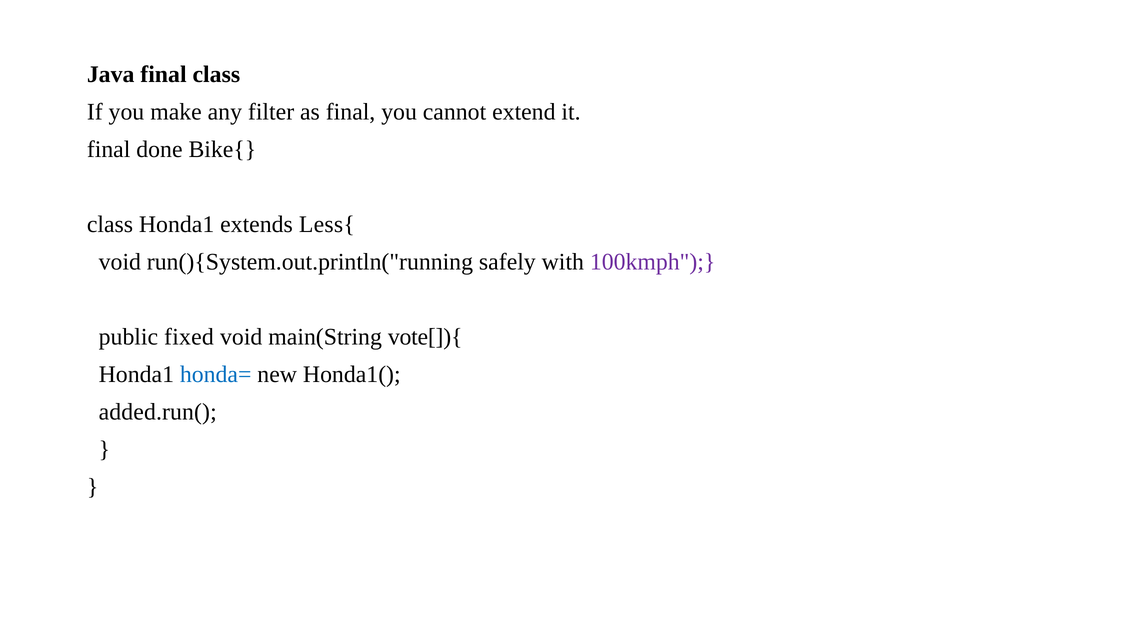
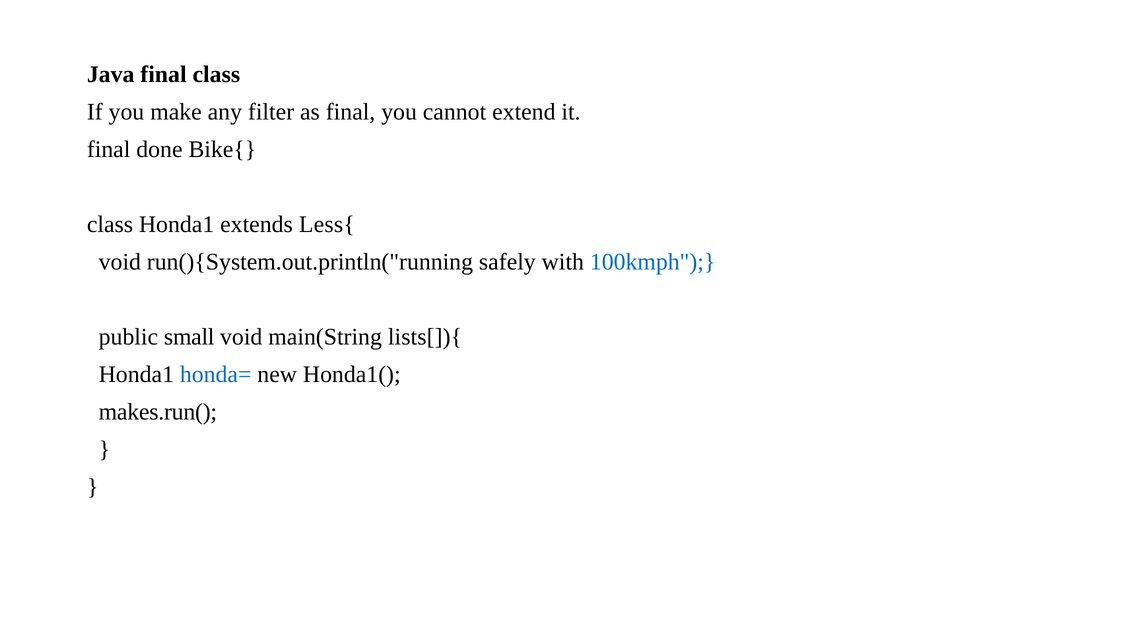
100kmph colour: purple -> blue (653, 262)
fixed: fixed -> small (189, 337)
vote[]){: vote[]){ -> lists[]){ (425, 337)
added.run(: added.run( -> makes.run( (158, 412)
